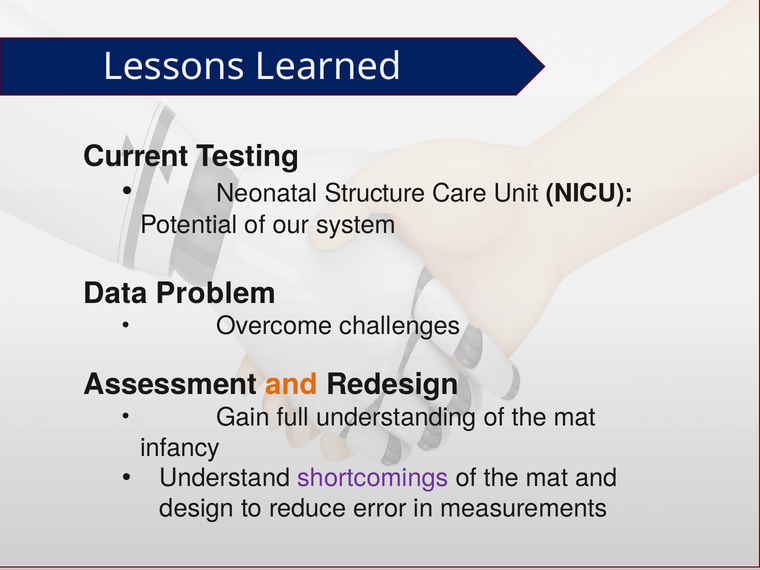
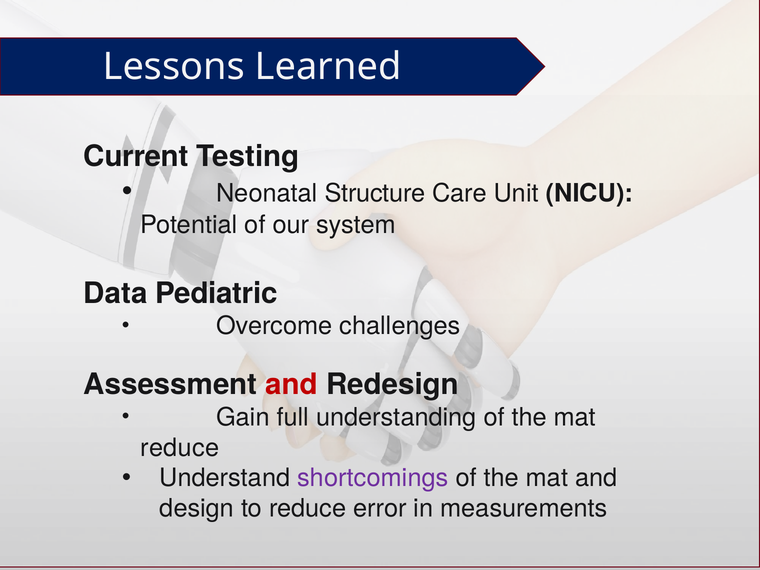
Problem: Problem -> Pediatric (216, 293)
and colour: orange -> red (292, 385)
infancy: infancy -> reduce (180, 448)
